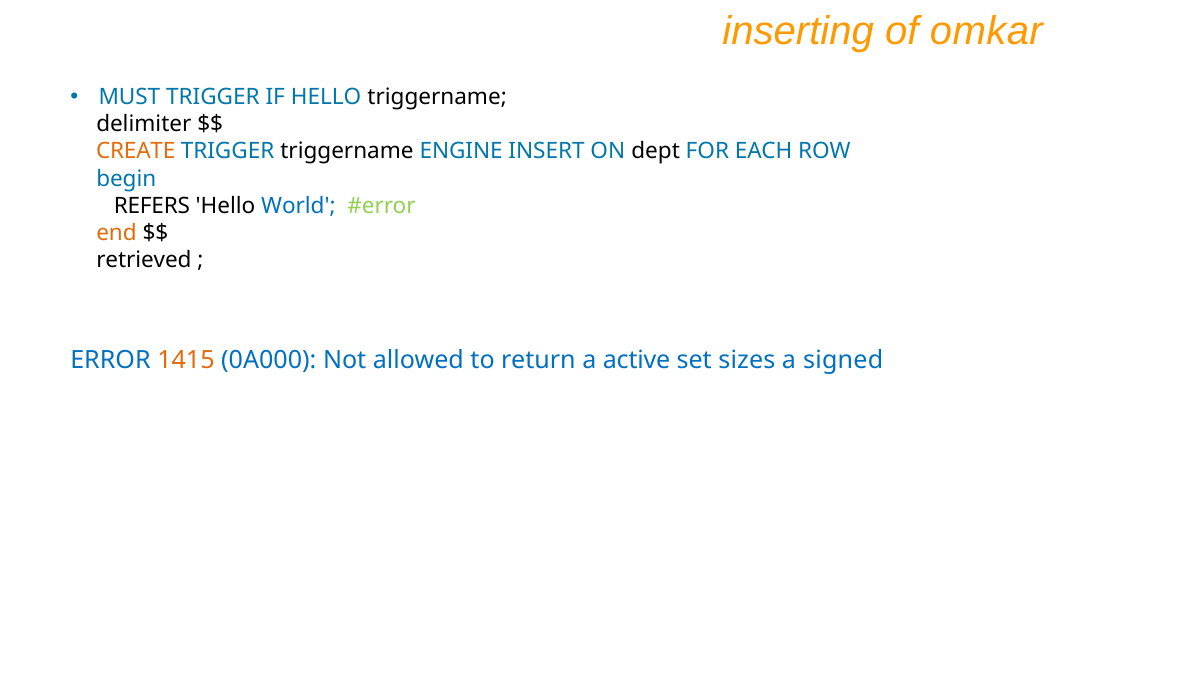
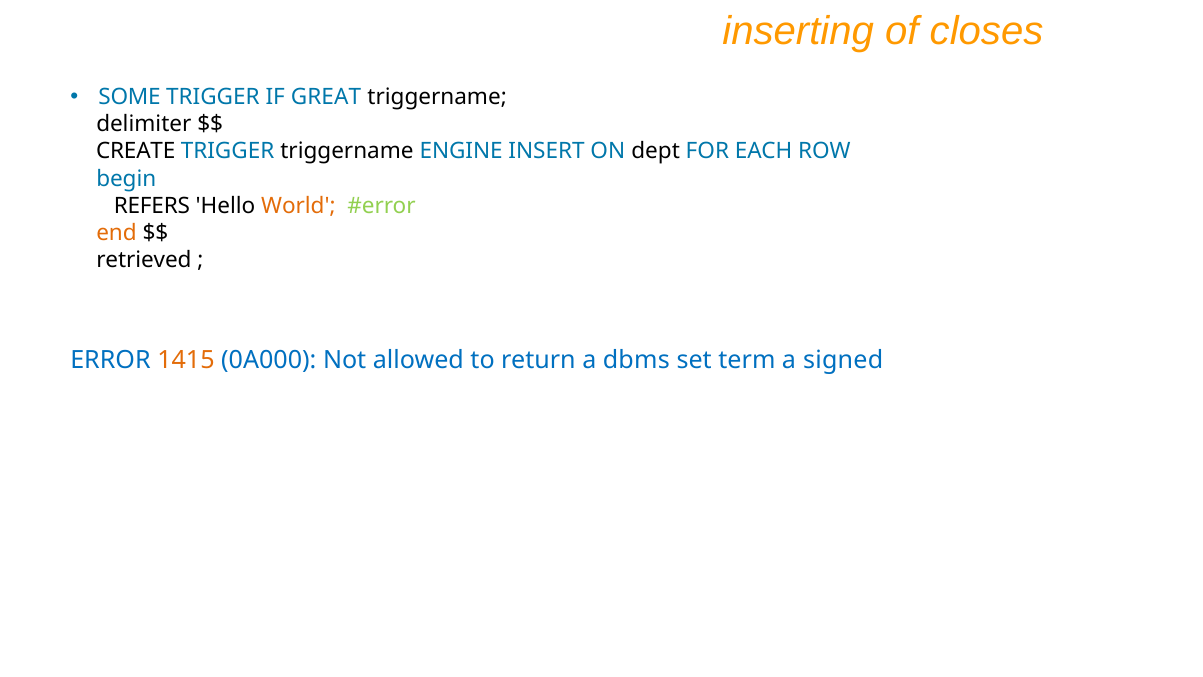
omkar: omkar -> closes (987, 31)
MUST: MUST -> SOME (130, 97)
IF HELLO: HELLO -> GREAT (326, 97)
CREATE colour: orange -> black (136, 151)
World colour: blue -> orange (298, 206)
active: active -> dbms (636, 360)
sizes: sizes -> term (747, 360)
